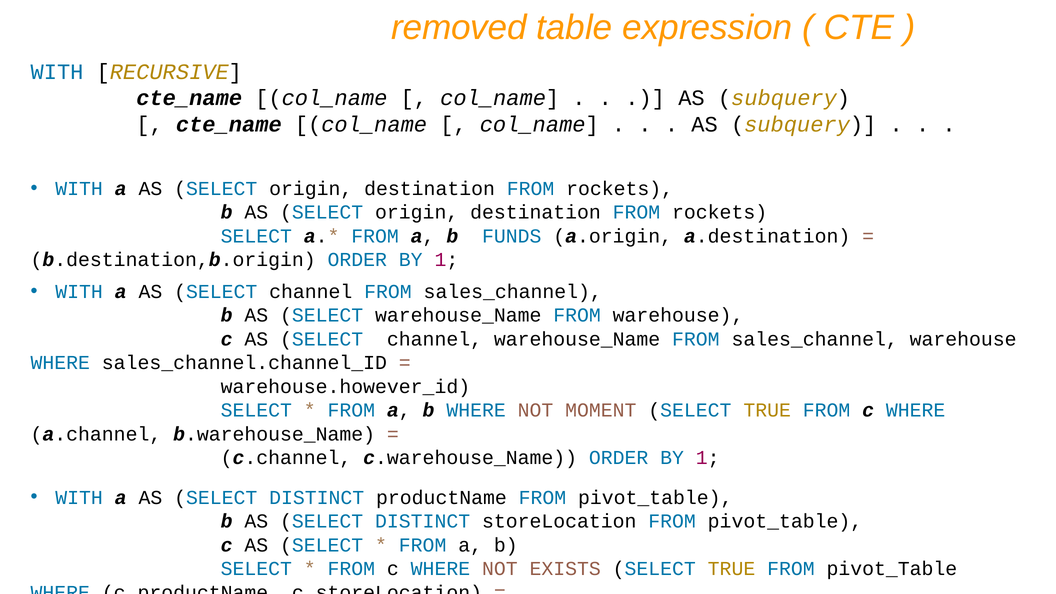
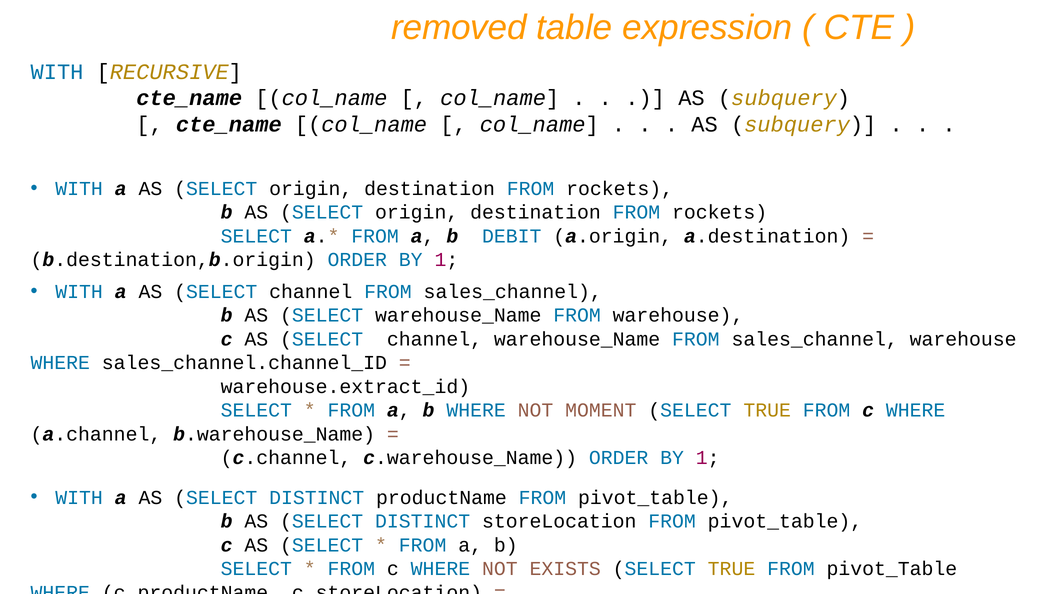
FUNDS: FUNDS -> DEBIT (512, 236)
warehouse.however_id: warehouse.however_id -> warehouse.extract_id (345, 387)
